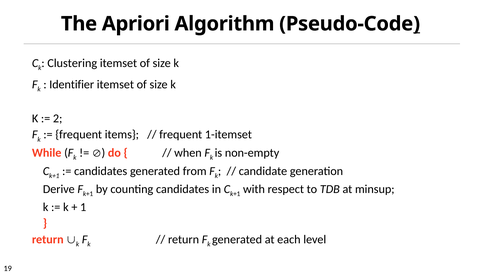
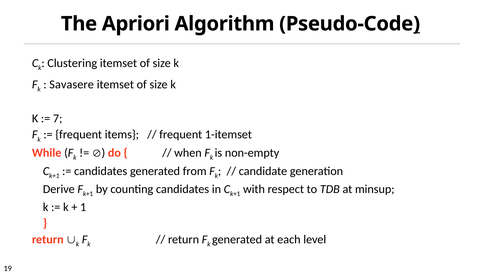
Identifier: Identifier -> Savasere (72, 84)
2: 2 -> 7 (58, 118)
